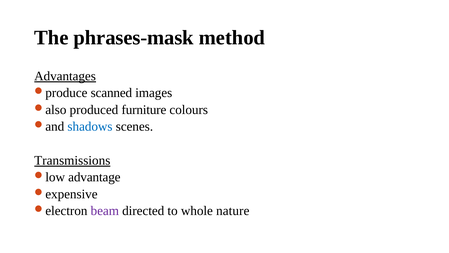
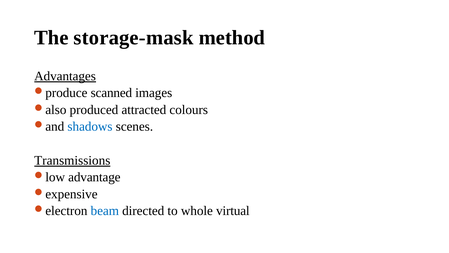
phrases-mask: phrases-mask -> storage-mask (134, 38)
furniture: furniture -> attracted (144, 110)
beam colour: purple -> blue (105, 211)
nature: nature -> virtual (233, 211)
